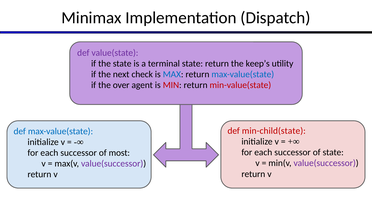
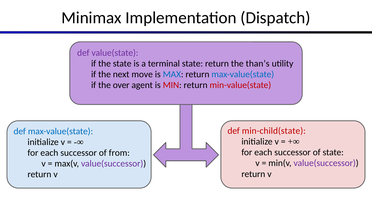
keep’s: keep’s -> than’s (258, 64)
check: check -> move (142, 74)
most: most -> from (119, 153)
